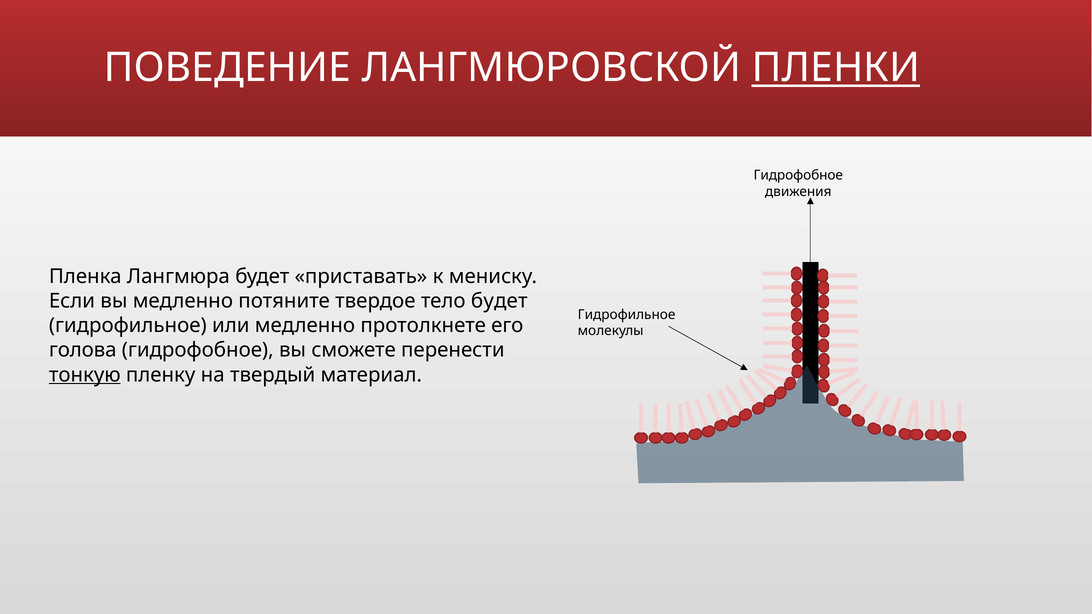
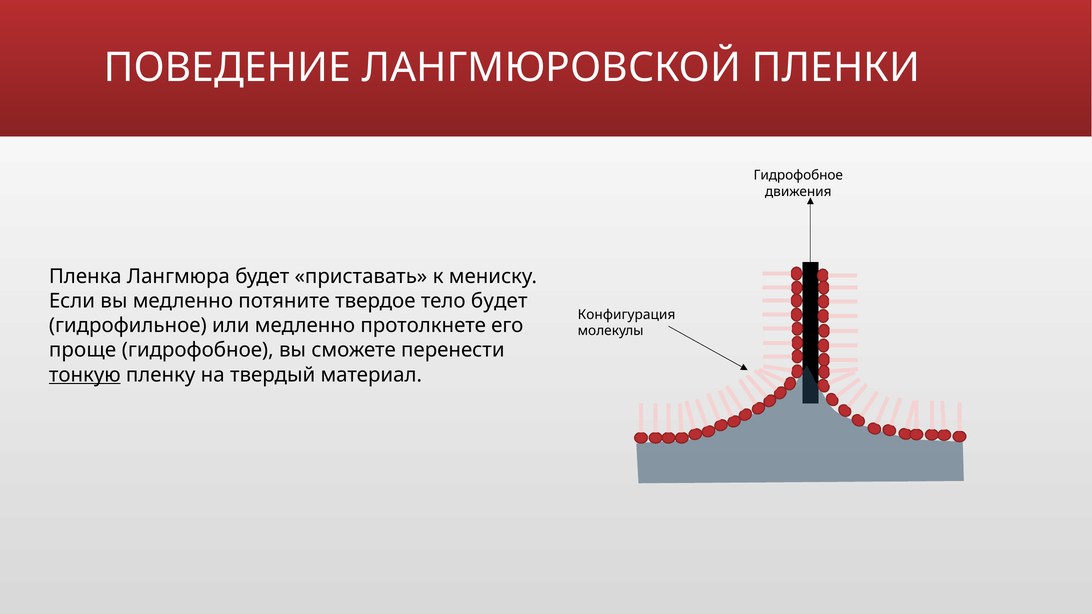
ПЛЕНКИ underline: present -> none (836, 68)
Гидрофильное: Гидрофильное -> Конфигурация (627, 315)
голова: голова -> проще (83, 350)
